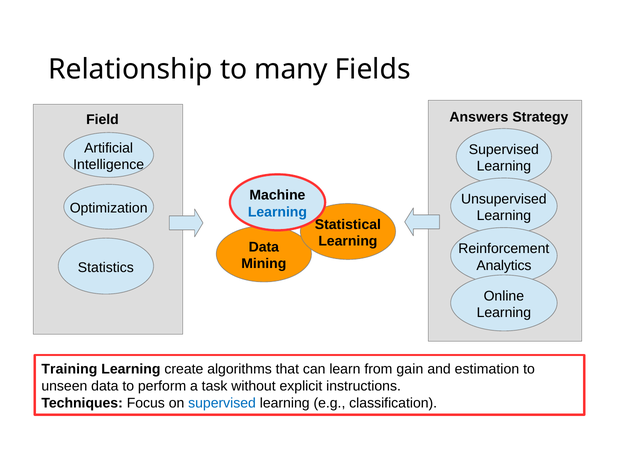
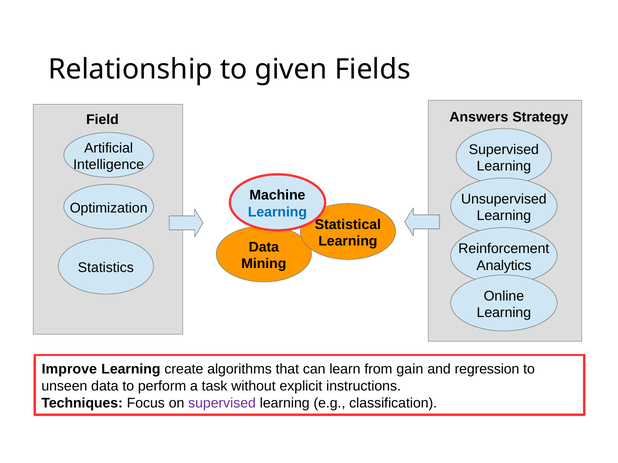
many: many -> given (291, 69)
Training: Training -> Improve (69, 370)
estimation: estimation -> regression (487, 370)
supervised colour: blue -> purple (222, 403)
